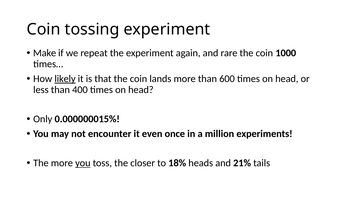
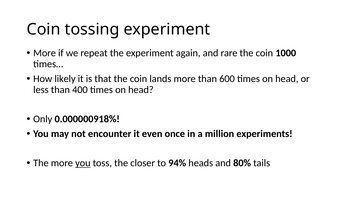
Make: Make -> More (45, 53)
likely underline: present -> none (65, 79)
0.000000015%: 0.000000015% -> 0.000000918% (87, 119)
18%: 18% -> 94% (177, 163)
21%: 21% -> 80% (242, 163)
